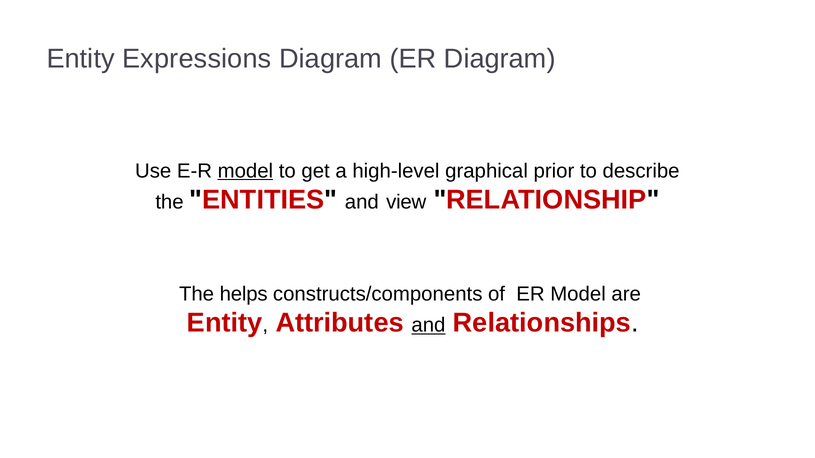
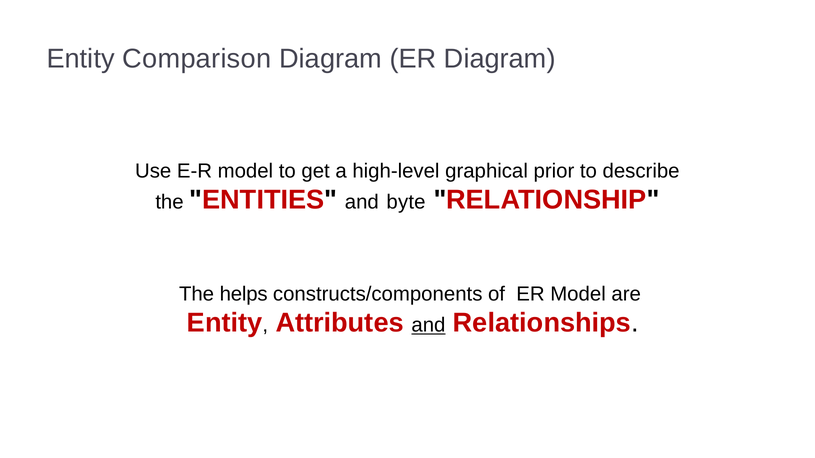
Expressions: Expressions -> Comparison (197, 59)
model underline: present -> none (245, 171)
view: view -> byte (406, 202)
